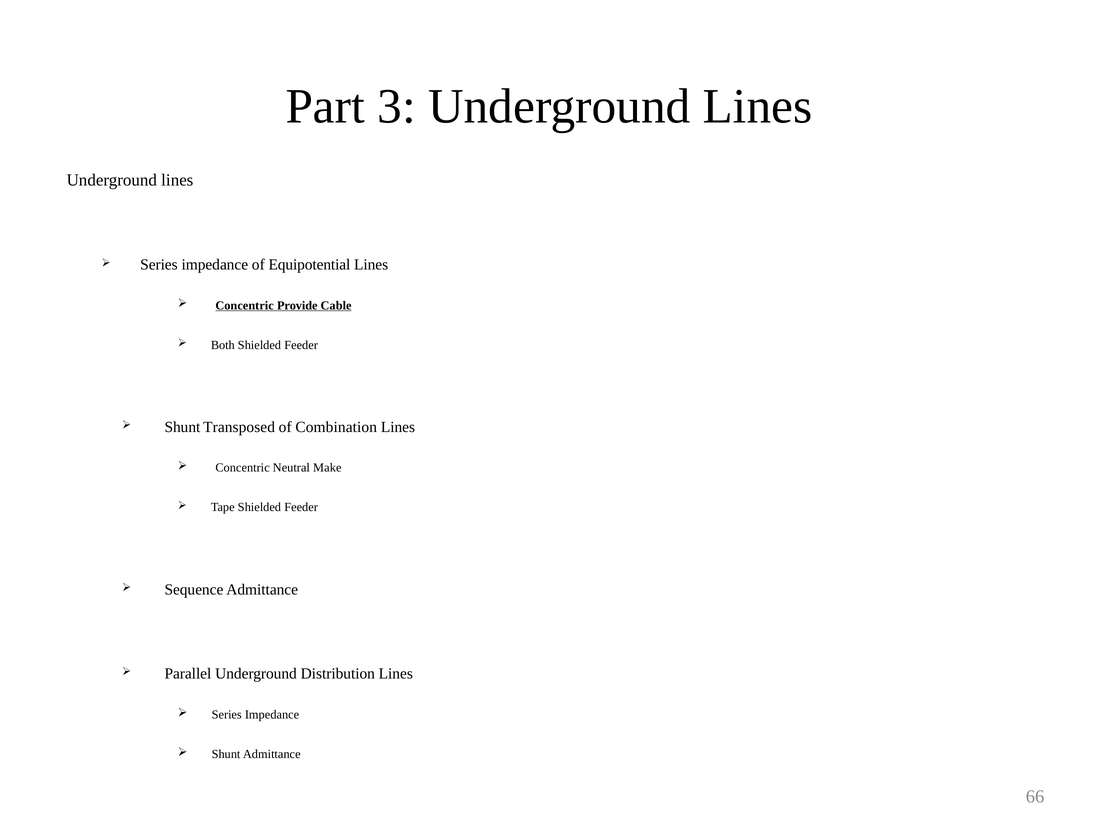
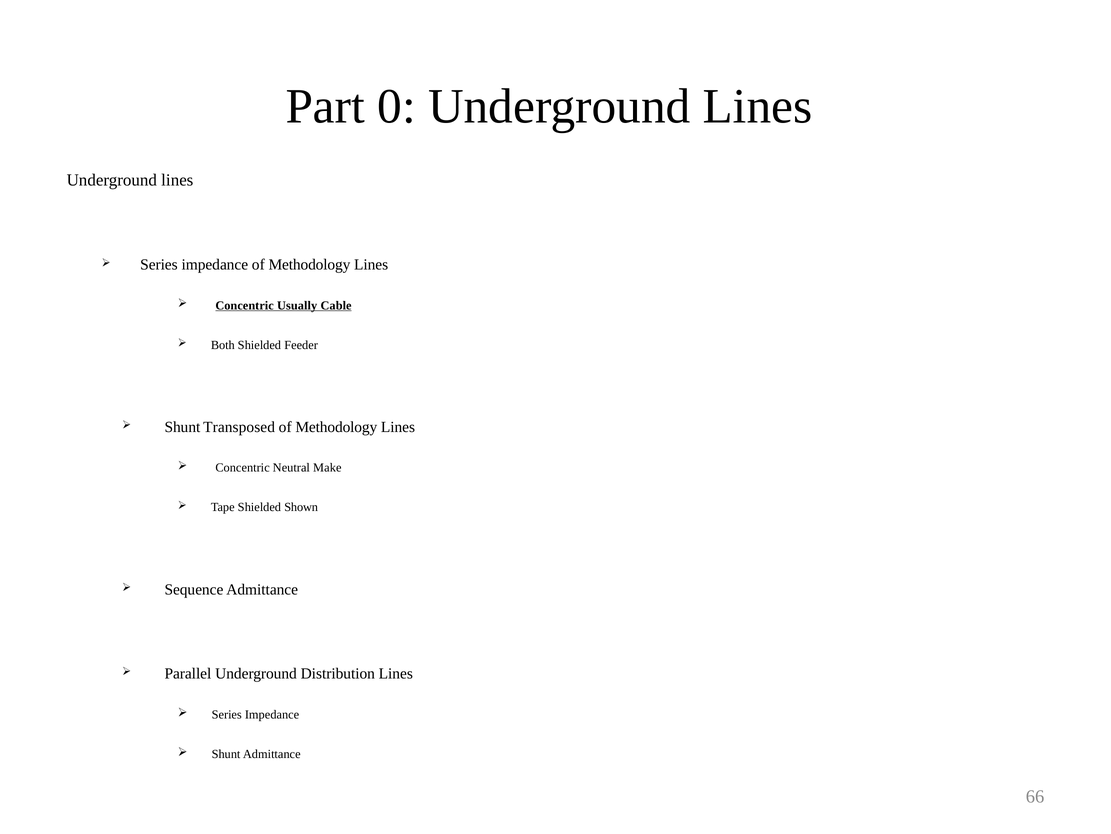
3: 3 -> 0 (396, 106)
impedance of Equipotential: Equipotential -> Methodology (309, 265)
Provide: Provide -> Usually (297, 305)
Combination: Combination -> Methodology (336, 427)
Tape Shielded Feeder: Feeder -> Shown (301, 507)
